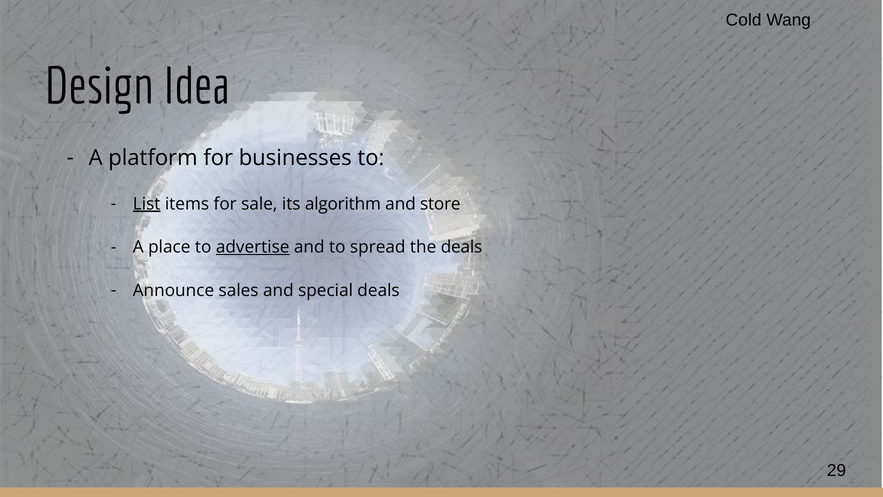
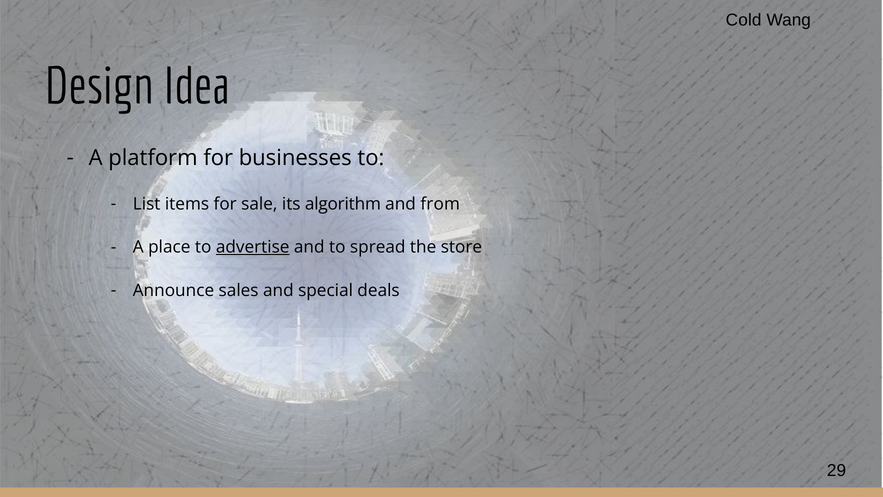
List underline: present -> none (147, 204)
store: store -> from (440, 204)
the deals: deals -> store (461, 247)
